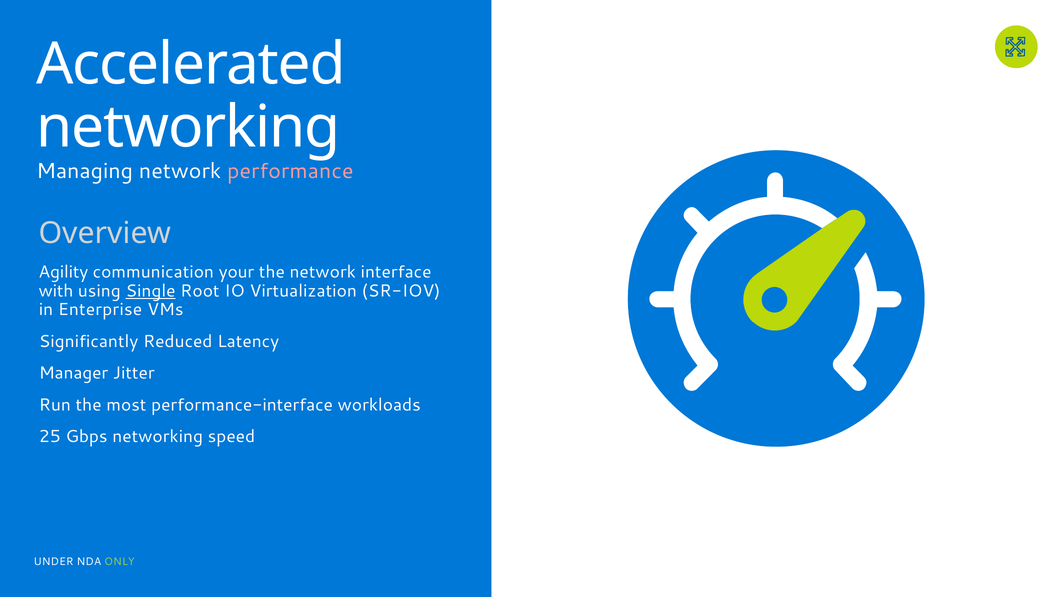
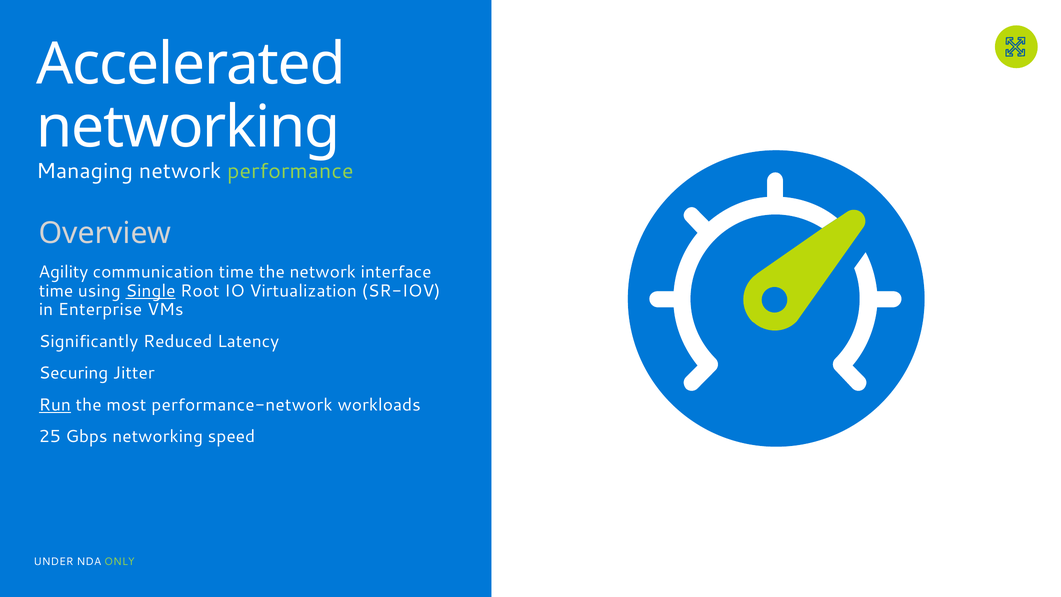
performance colour: pink -> light green (290, 171)
communication your: your -> time (236, 272)
with: with -> time (56, 291)
Manager: Manager -> Securing (74, 373)
Run underline: none -> present (55, 405)
performance-interface: performance-interface -> performance-network (242, 405)
